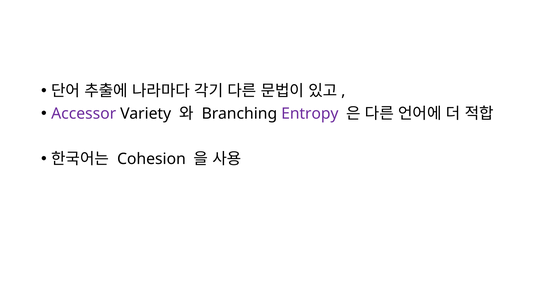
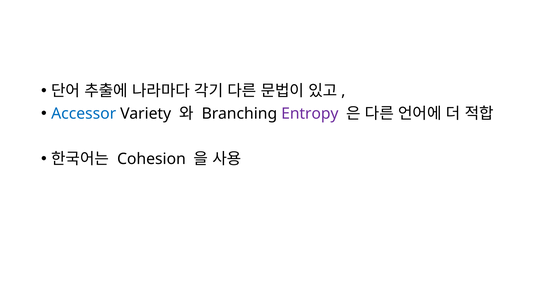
Accessor colour: purple -> blue (84, 114)
